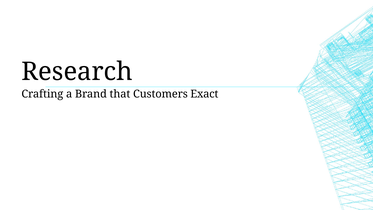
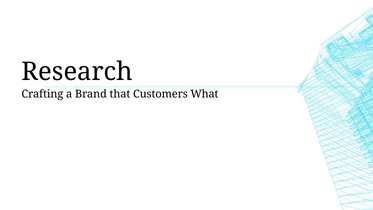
Exact: Exact -> What (204, 94)
